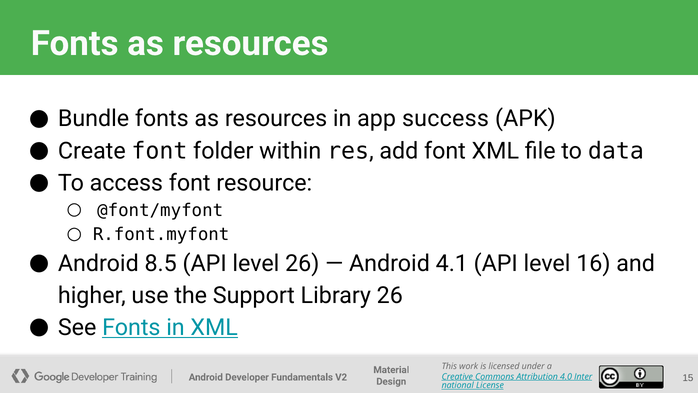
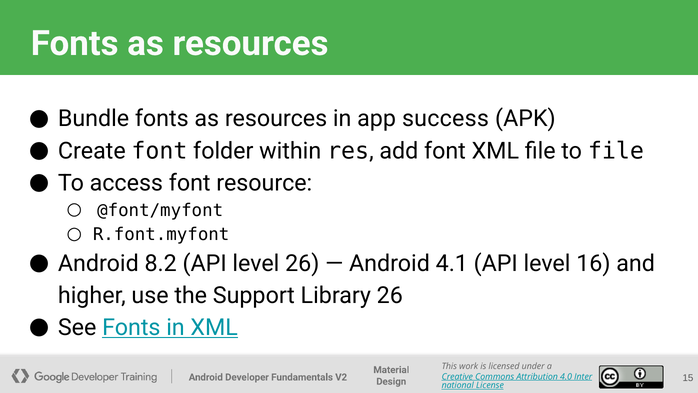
to data: data -> file (616, 151)
8.5: 8.5 -> 8.2 (161, 263)
